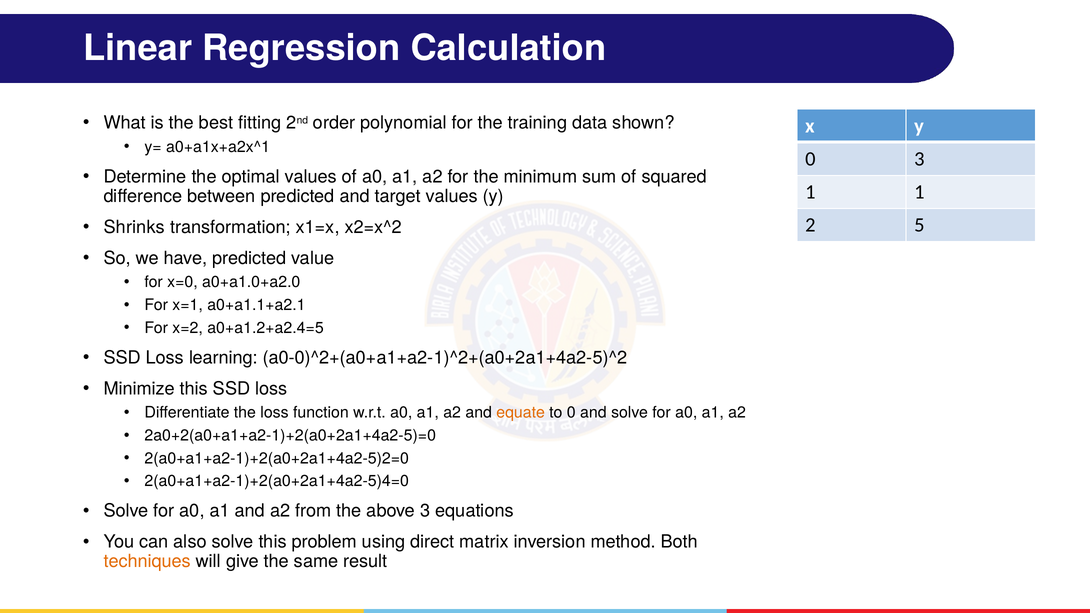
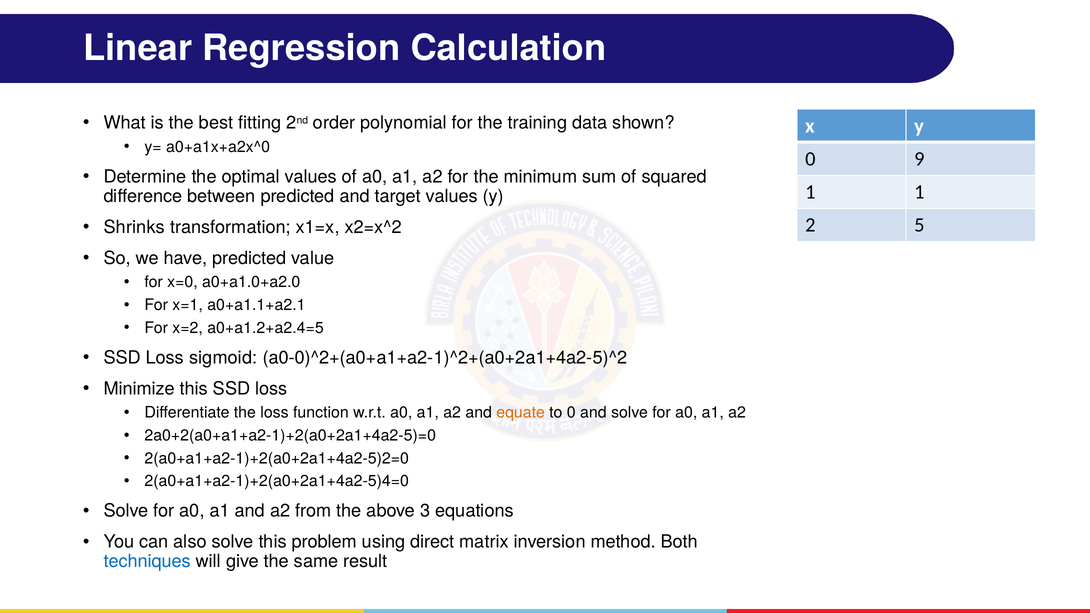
a0+a1x+a2x^1: a0+a1x+a2x^1 -> a0+a1x+a2x^0 (218, 147)
0 3: 3 -> 9 (919, 159)
learning: learning -> sigmoid (223, 358)
techniques colour: orange -> blue (147, 562)
